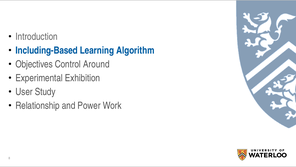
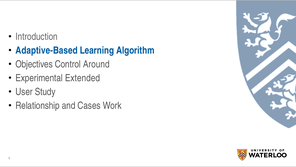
Including-Based: Including-Based -> Adaptive-Based (47, 50)
Exhibition: Exhibition -> Extended (82, 78)
Power: Power -> Cases (89, 105)
